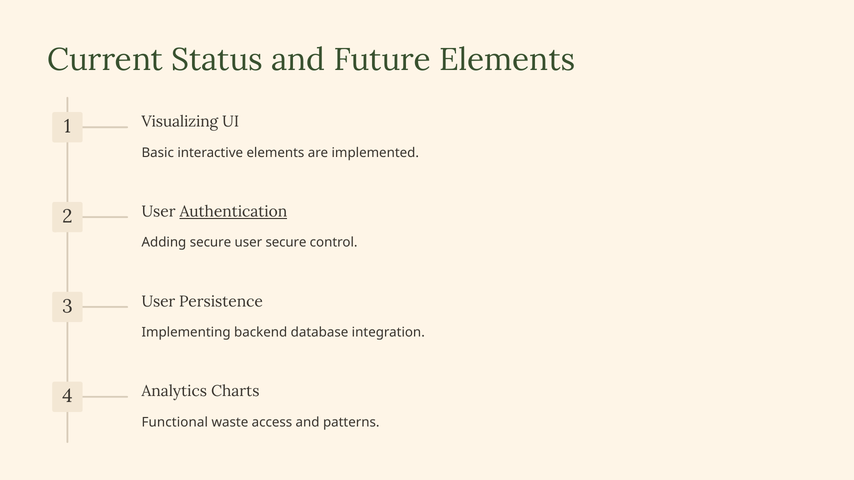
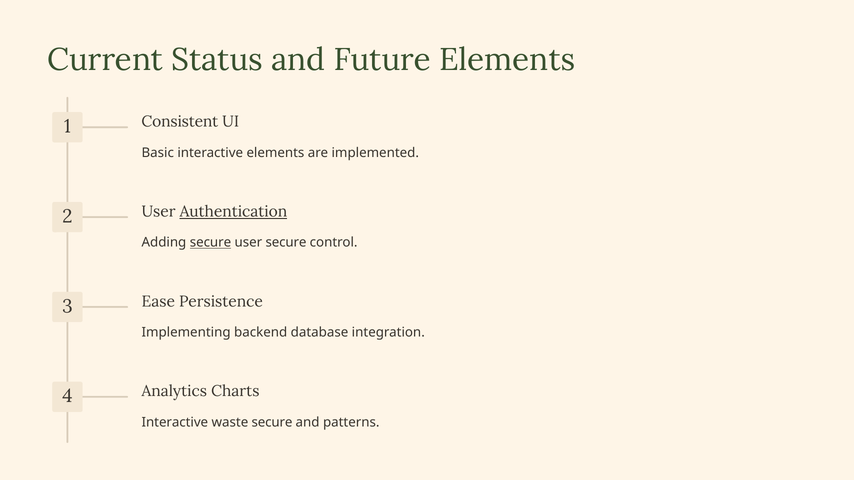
Visualizing: Visualizing -> Consistent (180, 122)
secure underline: none -> present (210, 243)
3 User: User -> Ease (158, 302)
Functional: Functional -> Interactive (175, 423)
waste access: access -> secure (272, 423)
